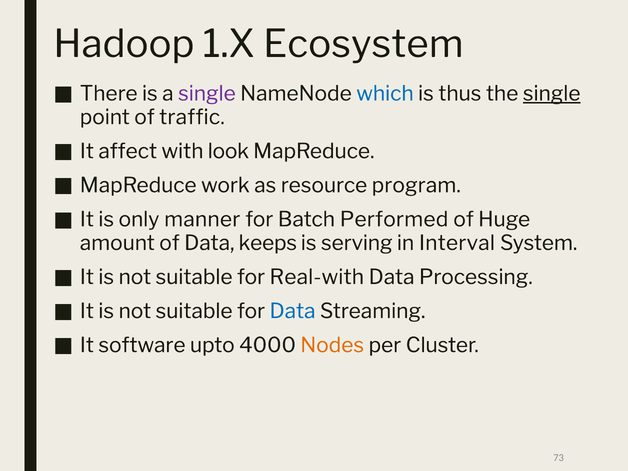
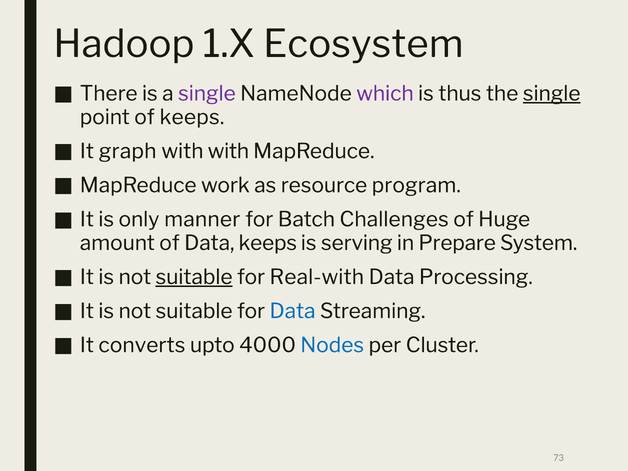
which colour: blue -> purple (385, 94)
of traffic: traffic -> keeps (192, 117)
affect: affect -> graph (128, 151)
with look: look -> with (228, 151)
Performed: Performed -> Challenges (394, 219)
Interval: Interval -> Prepare (457, 243)
suitable underline: none -> present (194, 277)
software: software -> converts (142, 345)
Nodes colour: orange -> blue (332, 345)
